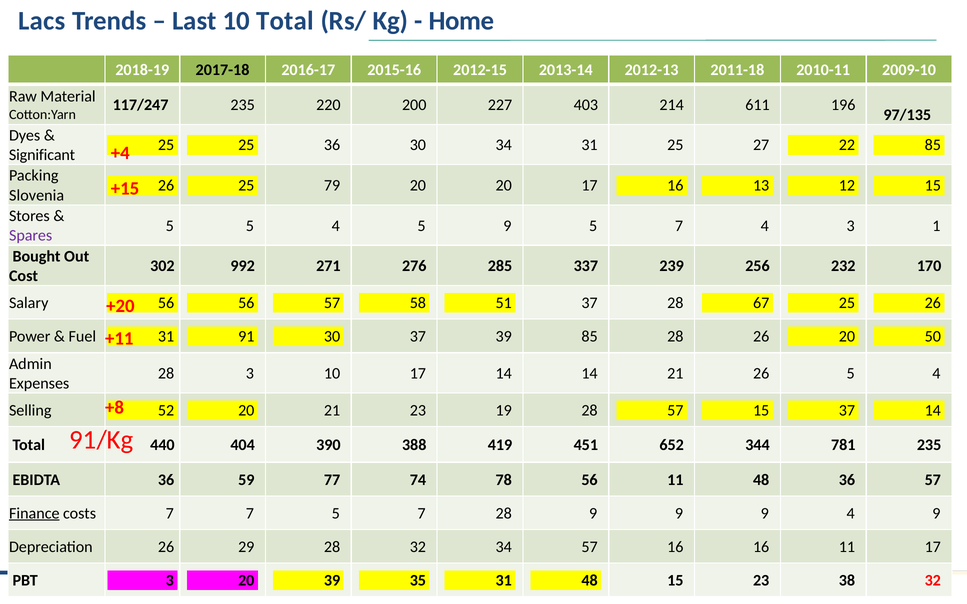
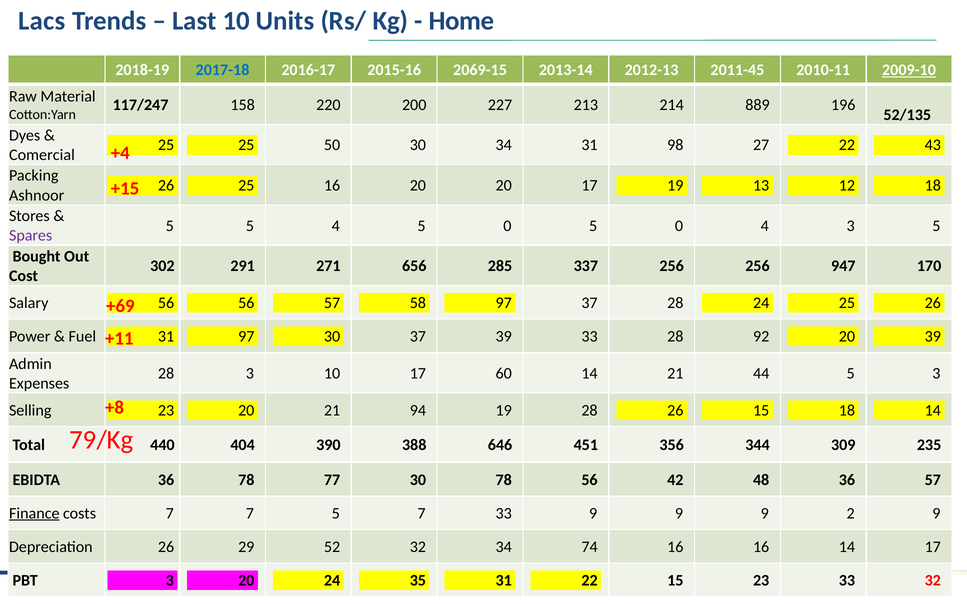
10 Total: Total -> Units (285, 21)
2017-18 colour: black -> blue (223, 70)
2012-15: 2012-15 -> 2069-15 (480, 70)
2011-18: 2011-18 -> 2011-45 (737, 70)
2009-10 underline: none -> present (909, 70)
117/247 235: 235 -> 158 (243, 105)
403: 403 -> 213 (586, 105)
611: 611 -> 889 (757, 105)
97/135: 97/135 -> 52/135 (907, 115)
25 36: 36 -> 50 (332, 145)
31 25: 25 -> 98 (675, 145)
22 85: 85 -> 43 (933, 145)
Significant: Significant -> Comercial (42, 155)
25 79: 79 -> 16 (332, 186)
17 16: 16 -> 19 (675, 186)
12 15: 15 -> 18 (933, 186)
Slovenia: Slovenia -> Ashnoor (37, 195)
4 5 9: 9 -> 0 (507, 226)
7: 7 -> 0 (679, 226)
3 1: 1 -> 5 (936, 226)
992: 992 -> 291 (243, 266)
276: 276 -> 656 (414, 266)
337 239: 239 -> 256 (672, 266)
232: 232 -> 947 (843, 266)
58 51: 51 -> 97 (504, 303)
28 67: 67 -> 24 (761, 303)
+20: +20 -> +69 (120, 306)
31 91: 91 -> 97 (246, 337)
39 85: 85 -> 33 (590, 337)
28 26: 26 -> 92 (761, 337)
20 50: 50 -> 39 (933, 337)
17 14: 14 -> 60 (504, 374)
21 26: 26 -> 44 (761, 374)
4: 4 -> 3 (936, 374)
Selling 52: 52 -> 23 (166, 411)
21 23: 23 -> 94 (418, 411)
28 57: 57 -> 26 (675, 411)
15 37: 37 -> 18 (847, 411)
91/Kg: 91/Kg -> 79/Kg (101, 440)
419: 419 -> 646 (500, 445)
652: 652 -> 356 (672, 445)
781: 781 -> 309 (843, 445)
36 59: 59 -> 78 (246, 480)
77 74: 74 -> 30 (418, 480)
56 11: 11 -> 42 (675, 480)
7 28: 28 -> 33 (504, 514)
9 4: 4 -> 2 (851, 514)
29 28: 28 -> 52 (332, 547)
34 57: 57 -> 74 (590, 547)
16 11: 11 -> 14 (847, 547)
20 39: 39 -> 24 (332, 581)
48: 48 -> 22 (590, 581)
23 38: 38 -> 33 (847, 581)
